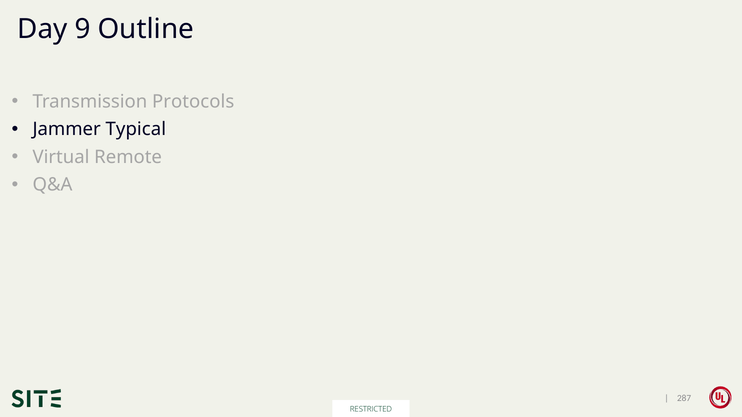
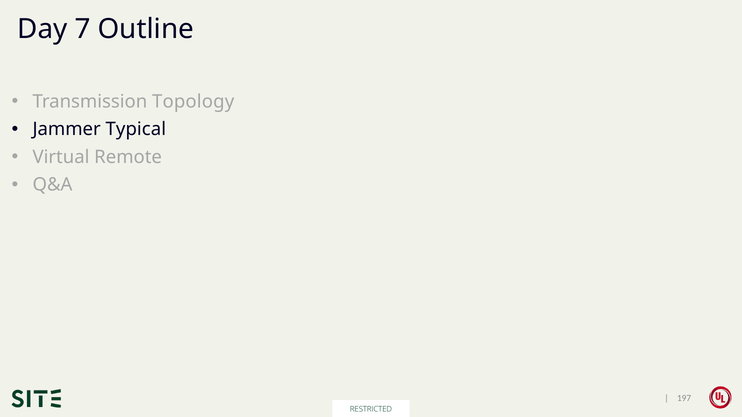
9: 9 -> 7 (83, 29)
Protocols: Protocols -> Topology (193, 102)
287: 287 -> 197 (684, 398)
